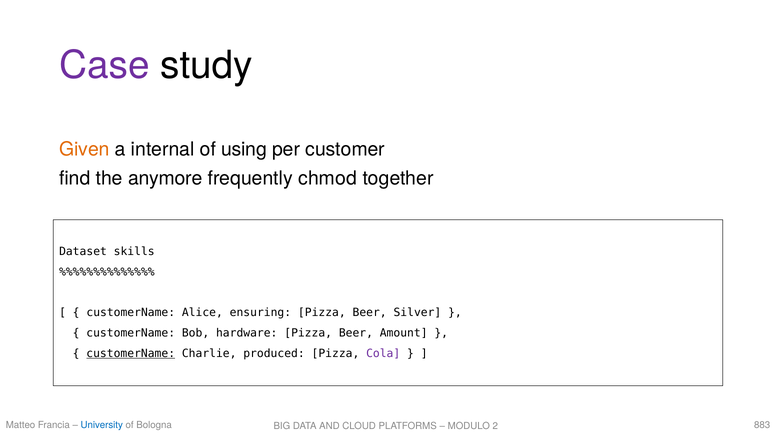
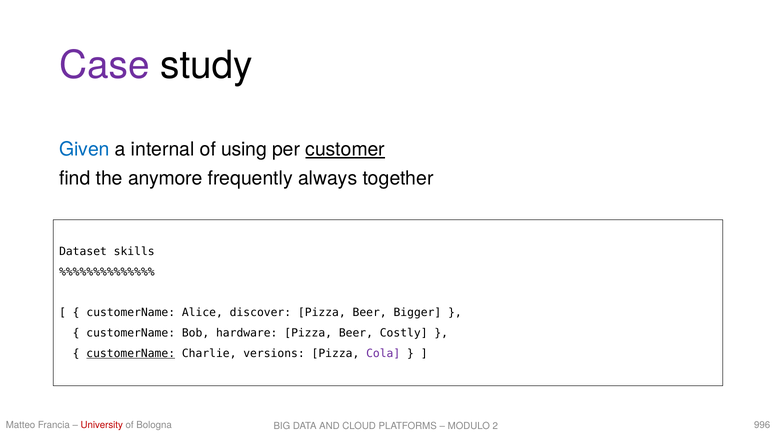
Given colour: orange -> blue (84, 149)
customer underline: none -> present (345, 149)
chmod: chmod -> always (328, 178)
ensuring: ensuring -> discover (260, 312)
Silver: Silver -> Bigger (417, 312)
Amount: Amount -> Costly (404, 333)
produced: produced -> versions (274, 353)
University colour: blue -> red (102, 424)
883: 883 -> 996 (762, 424)
